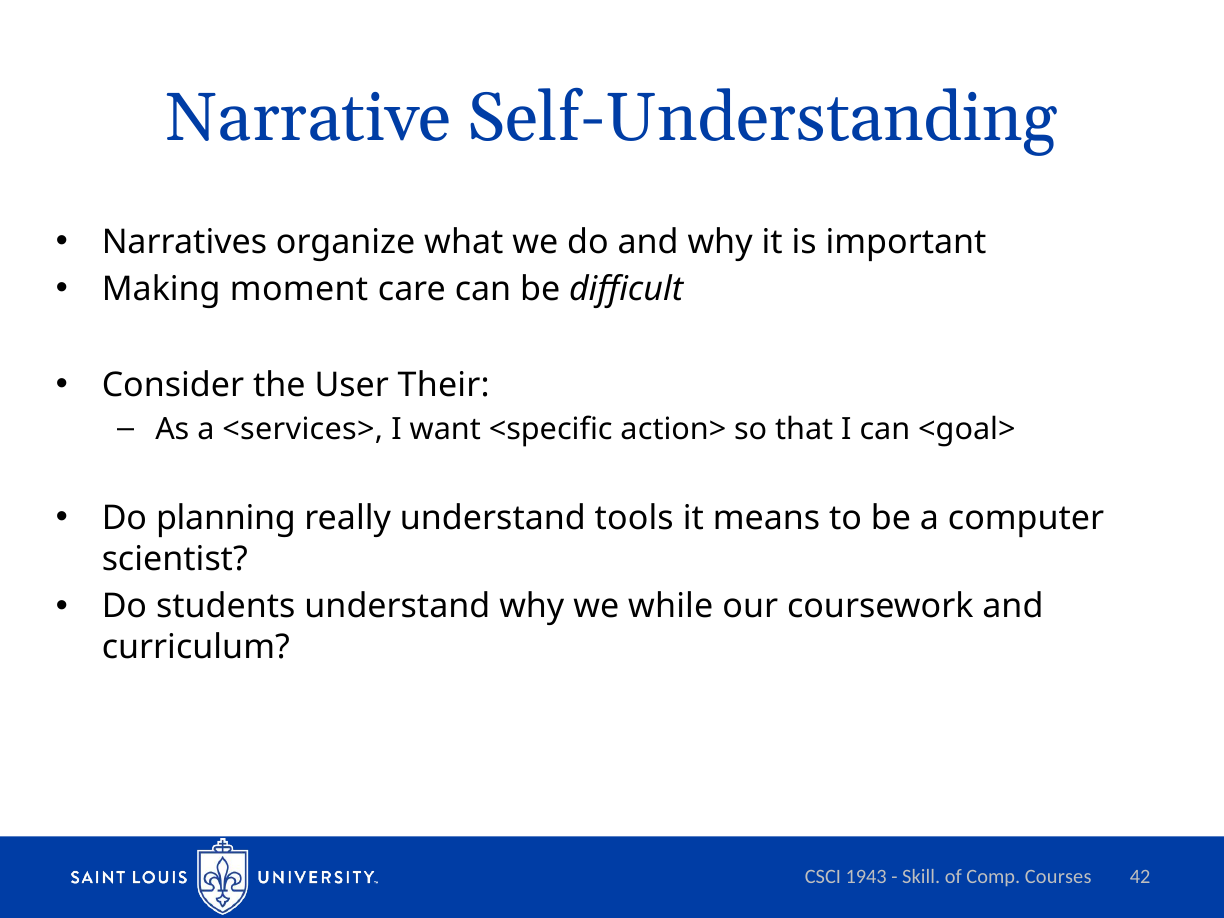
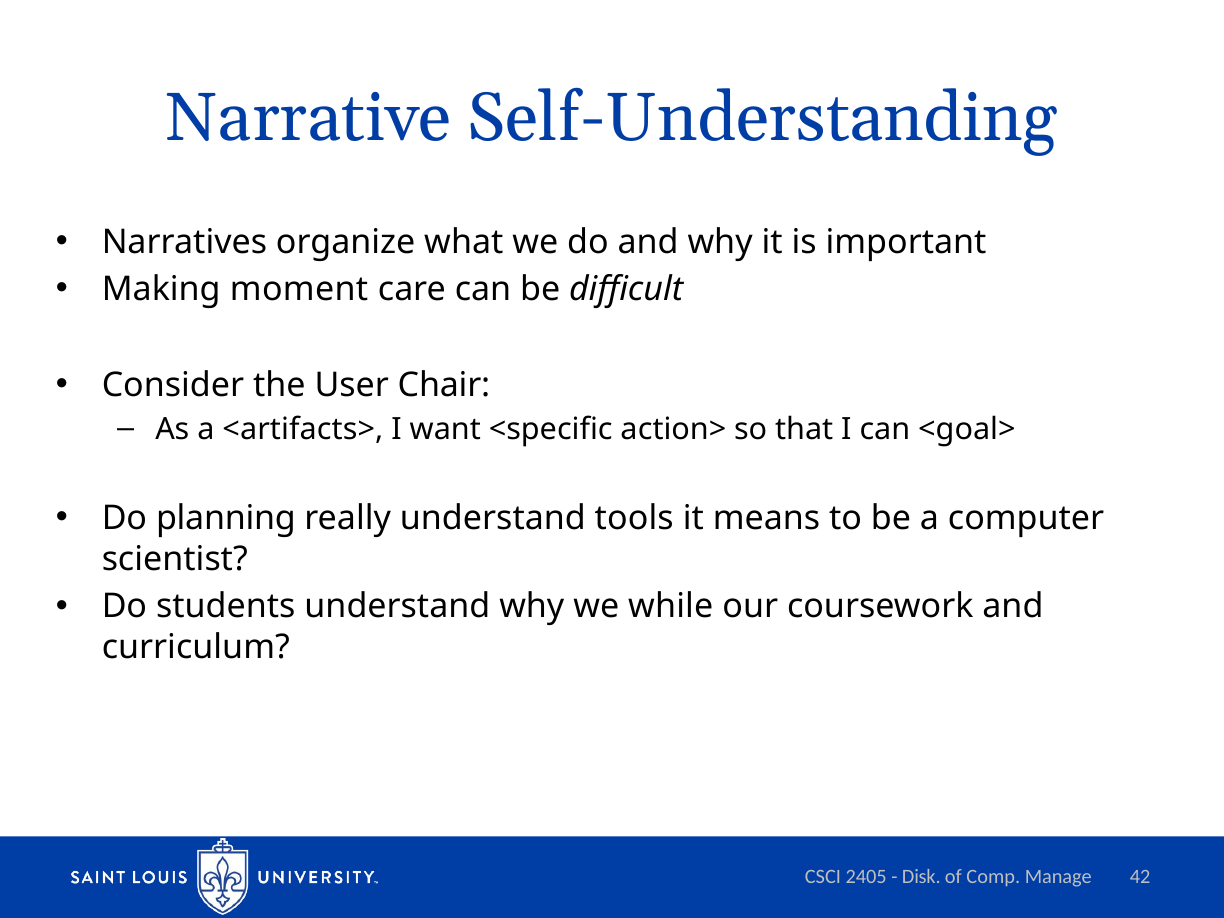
Their: Their -> Chair (444, 385)
<services>: <services> -> <artifacts> (303, 430)
1943: 1943 -> 2405 (866, 876)
Skill: Skill -> Disk (921, 876)
Courses: Courses -> Manage (1058, 876)
